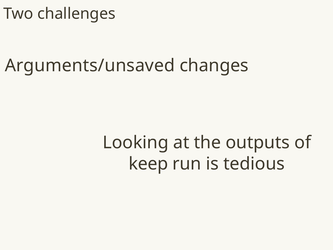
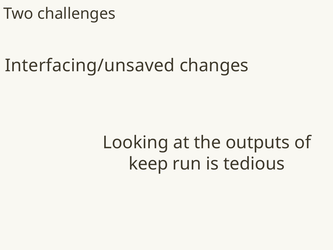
Arguments/unsaved: Arguments/unsaved -> Interfacing/unsaved (90, 66)
